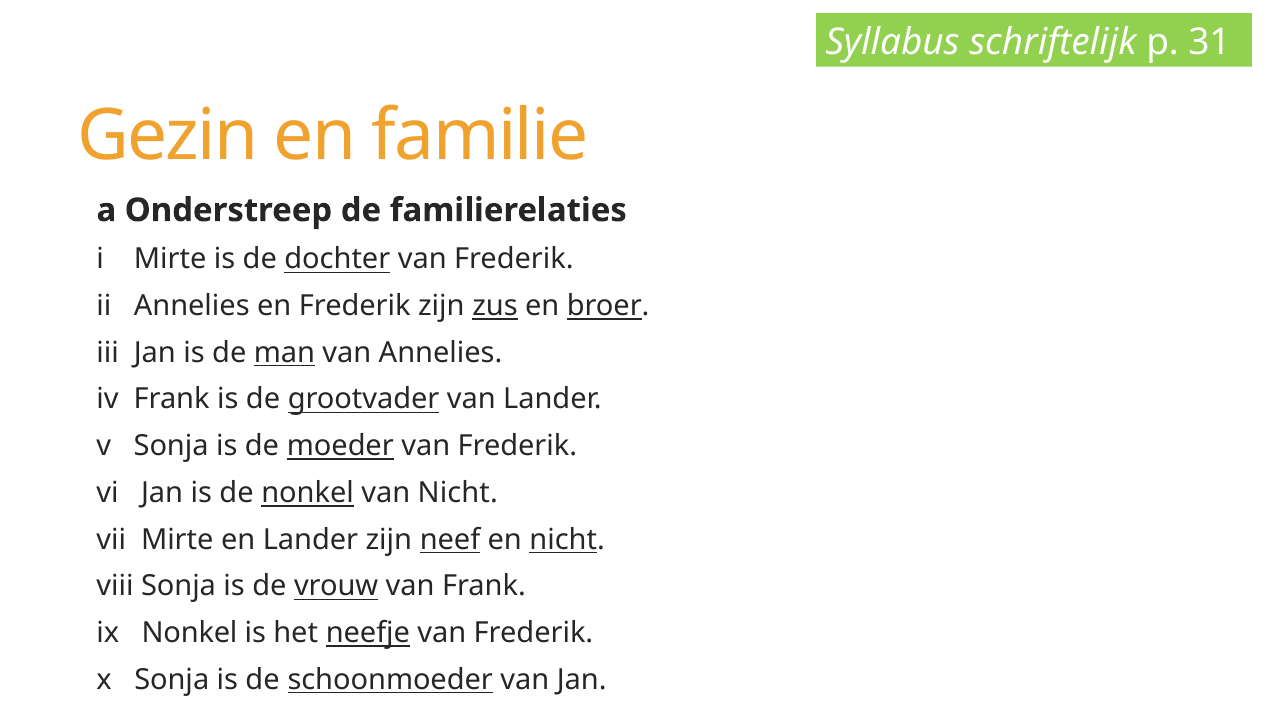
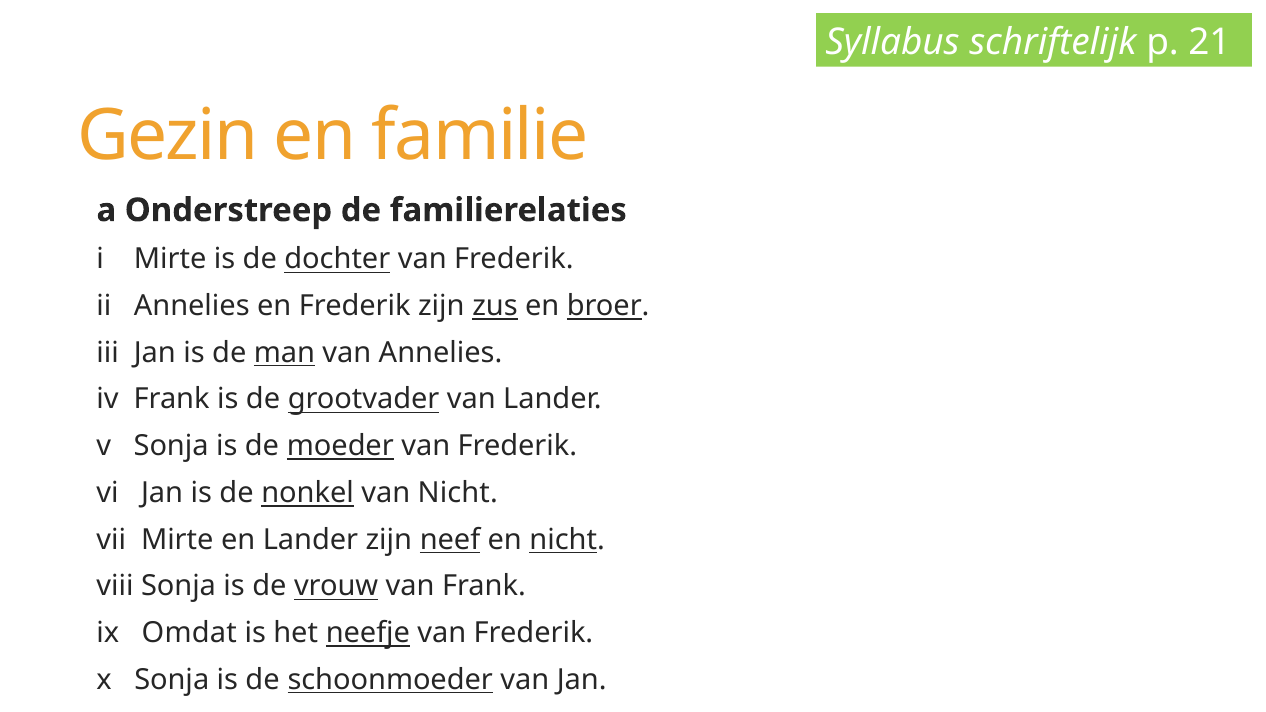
31: 31 -> 21 (1209, 42)
ix Nonkel: Nonkel -> Omdat (189, 633)
